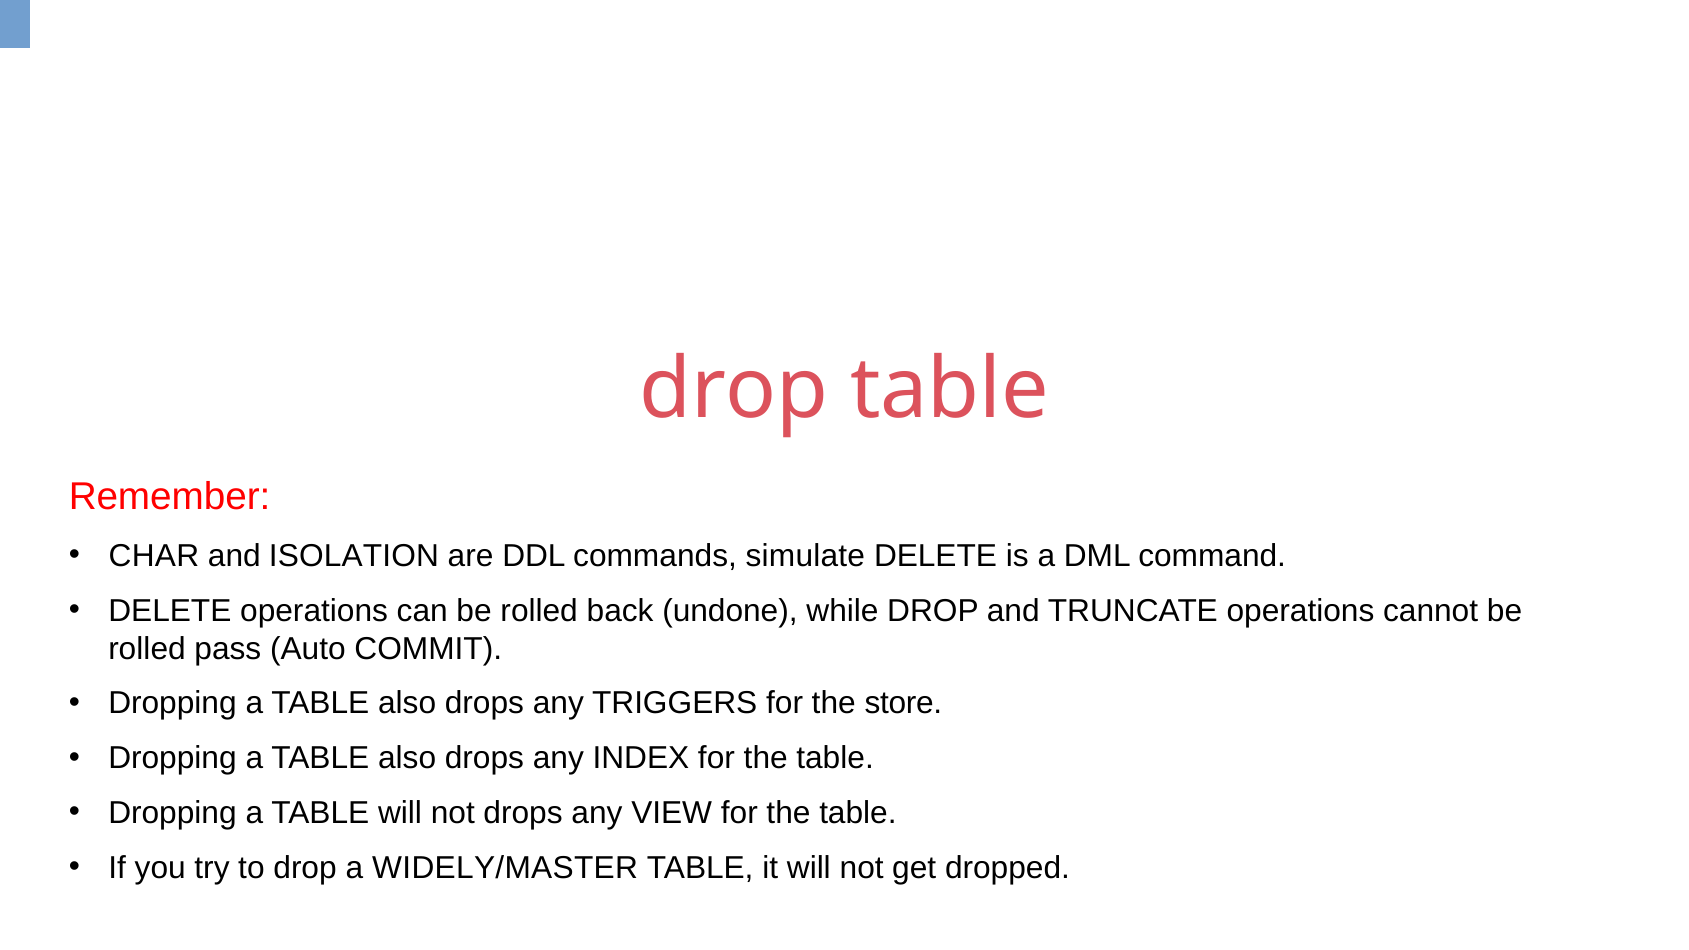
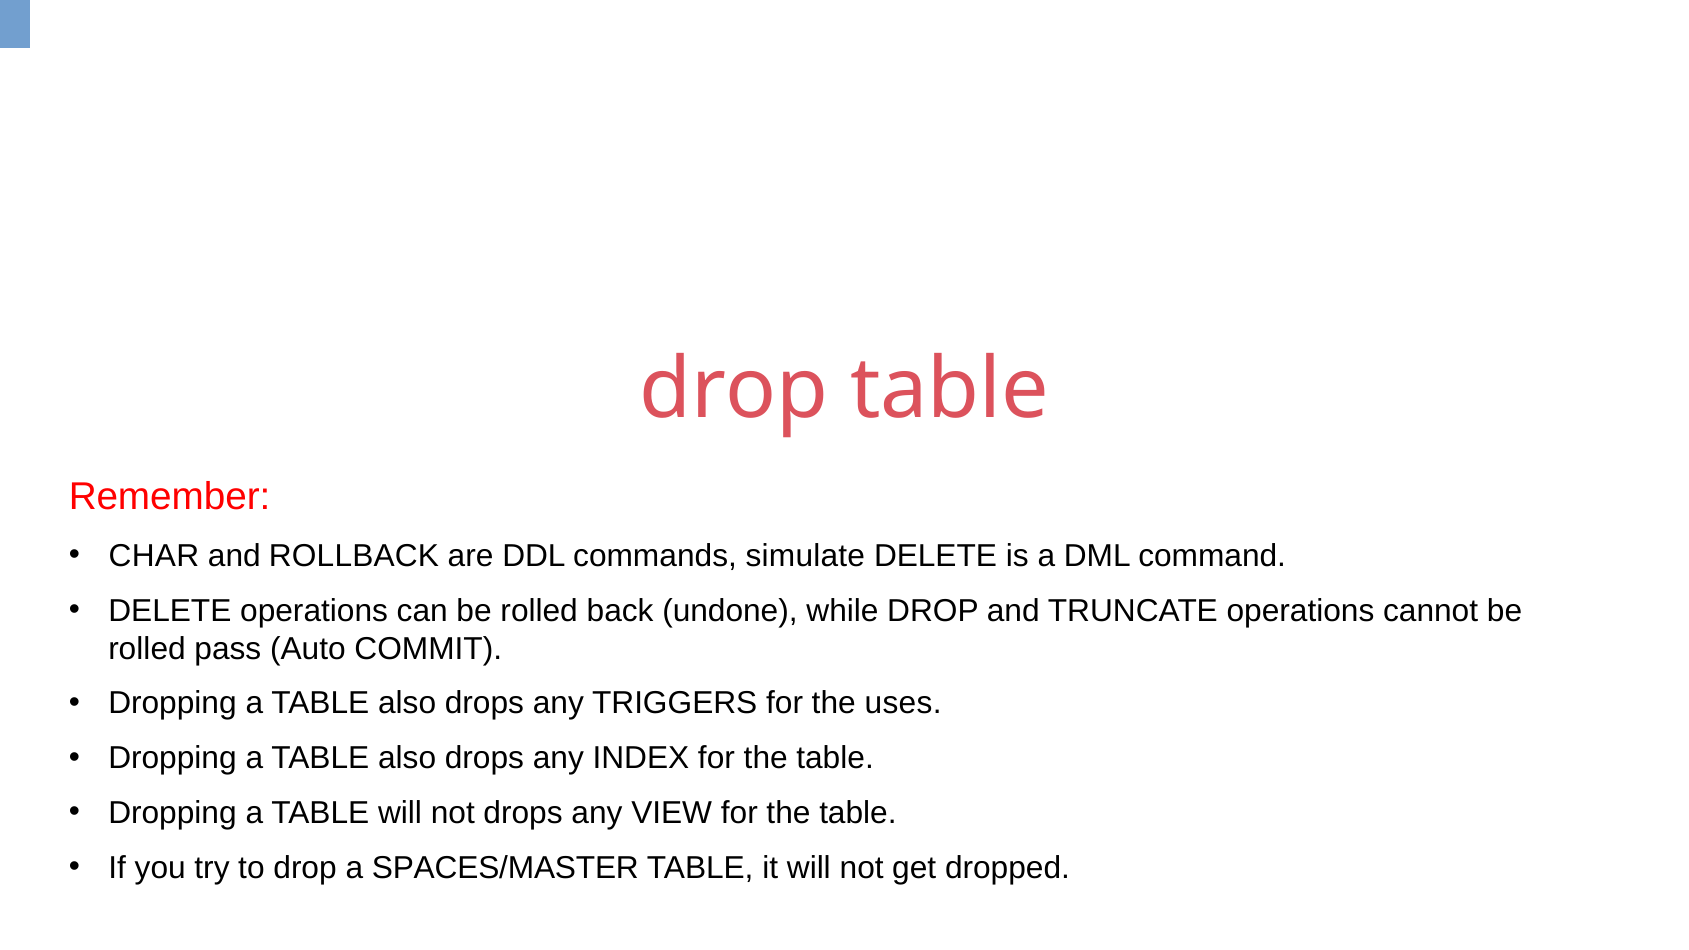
ISOLATION: ISOLATION -> ROLLBACK (354, 556)
store: store -> uses (903, 704)
WIDELY/MASTER: WIDELY/MASTER -> SPACES/MASTER (505, 868)
